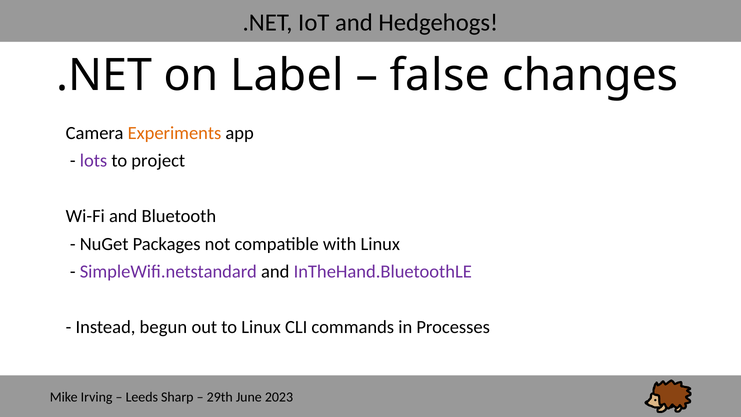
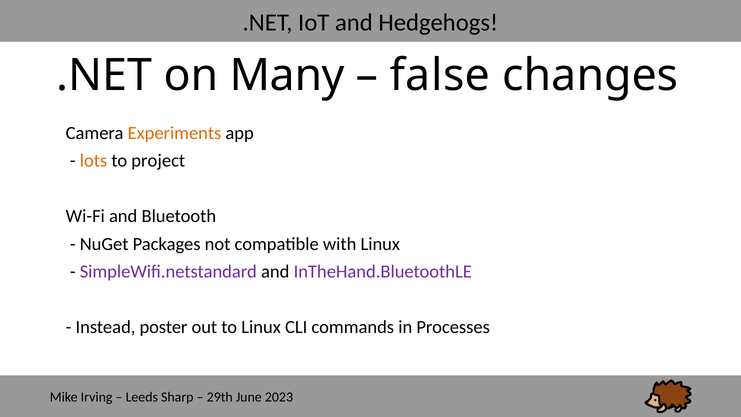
Label: Label -> Many (287, 76)
lots colour: purple -> orange (93, 161)
begun: begun -> poster (164, 327)
